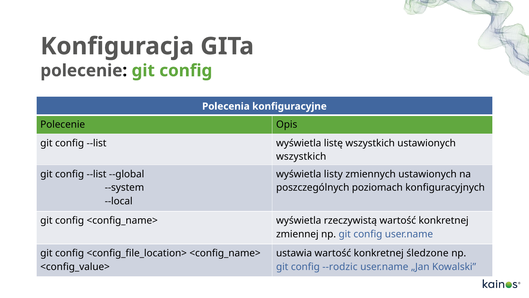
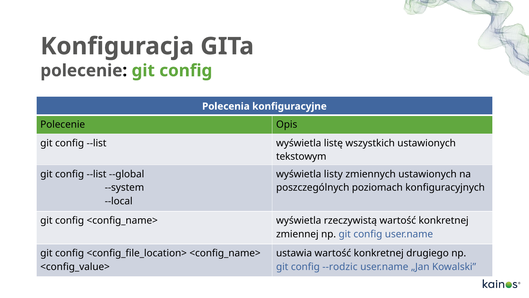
wszystkich: wszystkich -> tekstowym (301, 156)
śledzone: śledzone -> drugiego (428, 253)
